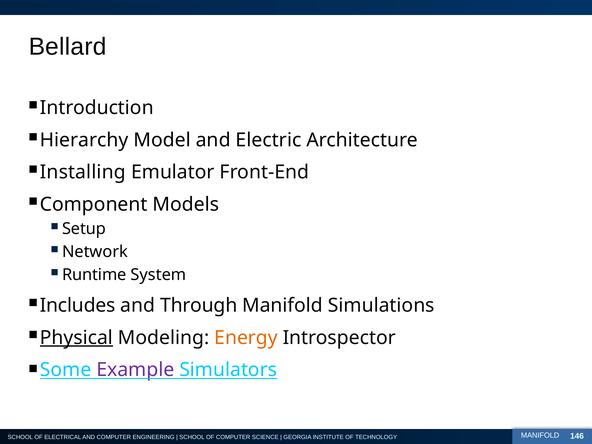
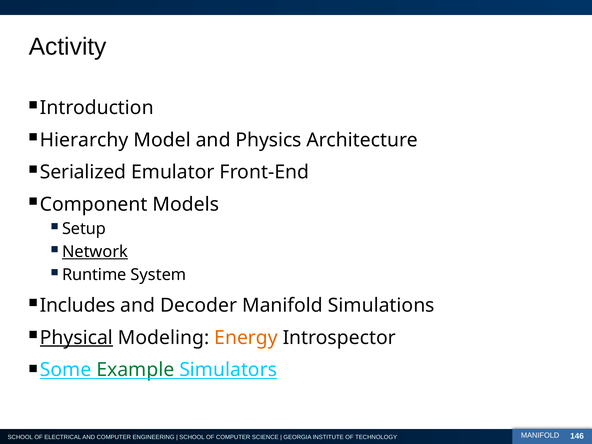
Bellard: Bellard -> Activity (68, 47)
Electric: Electric -> Physics (269, 140)
Installing: Installing -> Serialized (83, 172)
Network underline: none -> present (95, 252)
Through: Through -> Decoder (199, 305)
Example colour: purple -> green (135, 370)
